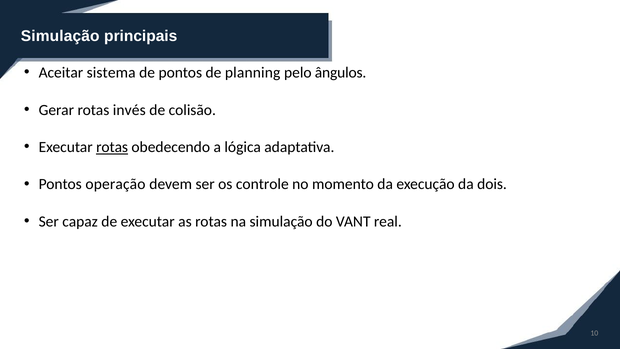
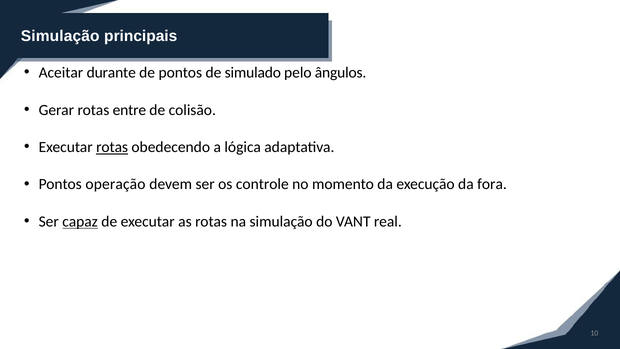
sistema: sistema -> durante (111, 73)
planning: planning -> simulado (253, 73)
invés: invés -> entre (129, 110)
dois: dois -> fora (492, 184)
capaz underline: none -> present (80, 221)
